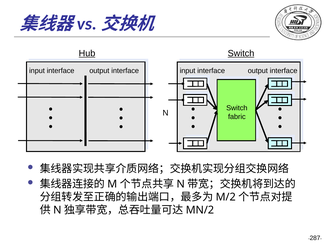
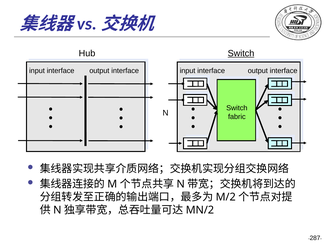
Hub underline: present -> none (87, 53)
